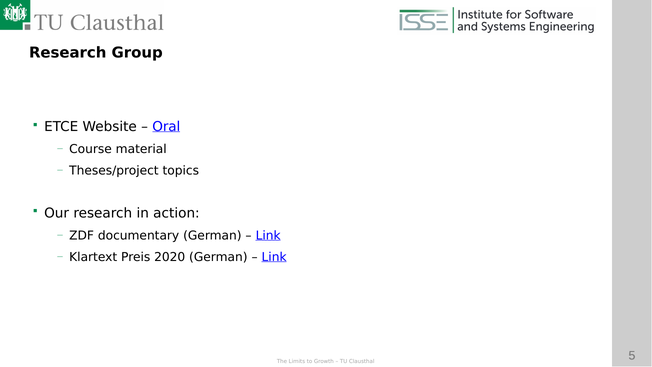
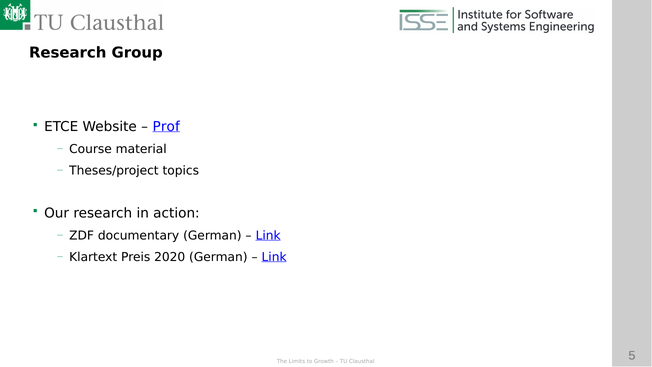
Oral: Oral -> Prof (166, 127)
